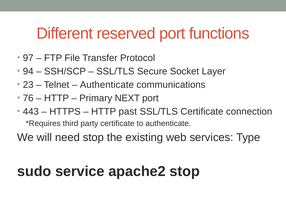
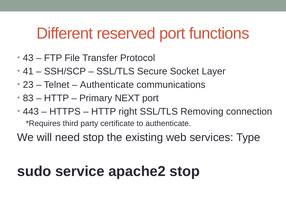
97: 97 -> 43 (28, 58)
94: 94 -> 41 (28, 71)
76: 76 -> 83 (28, 98)
past: past -> right (128, 111)
SSL/TLS Certificate: Certificate -> Removing (202, 111)
